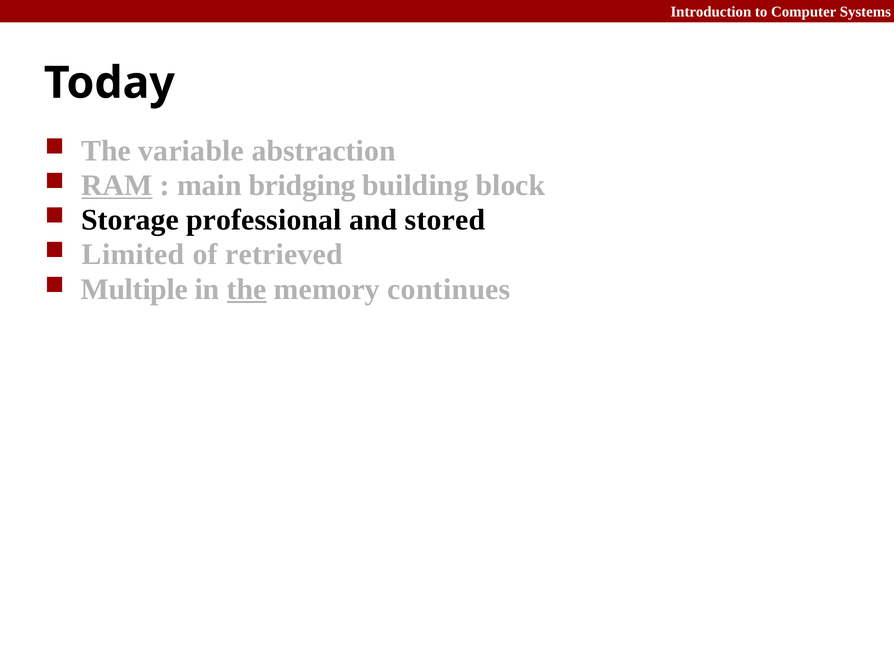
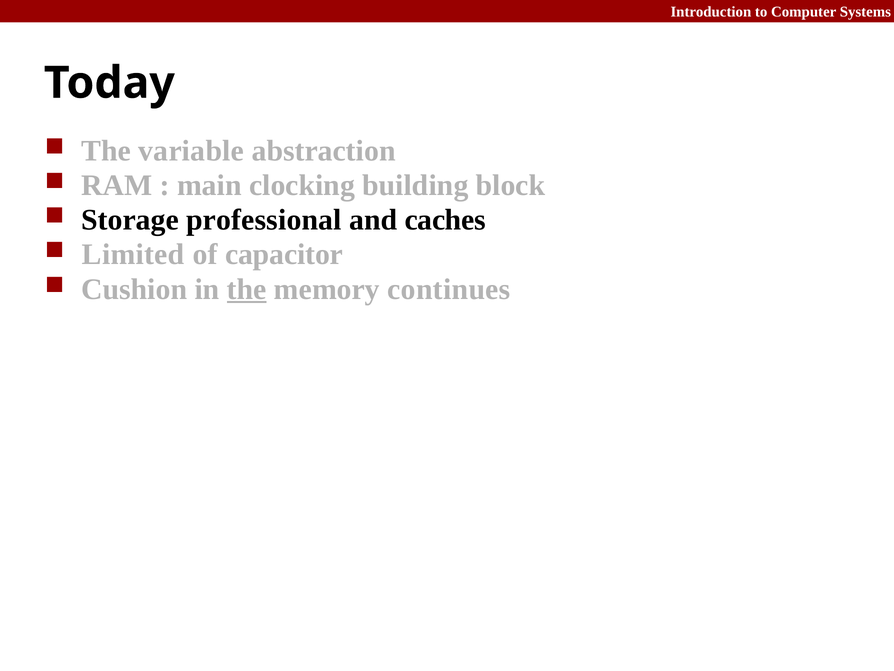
RAM underline: present -> none (117, 185)
bridging: bridging -> clocking (302, 185)
stored: stored -> caches (445, 220)
retrieved: retrieved -> capacitor (284, 254)
Multiple: Multiple -> Cushion (134, 289)
